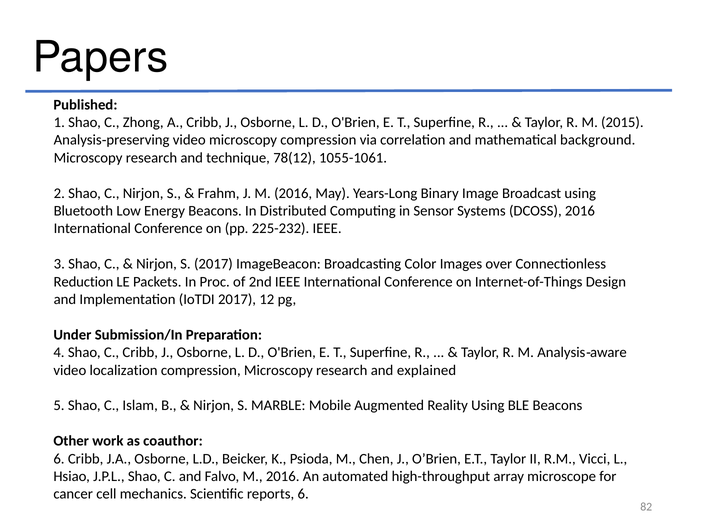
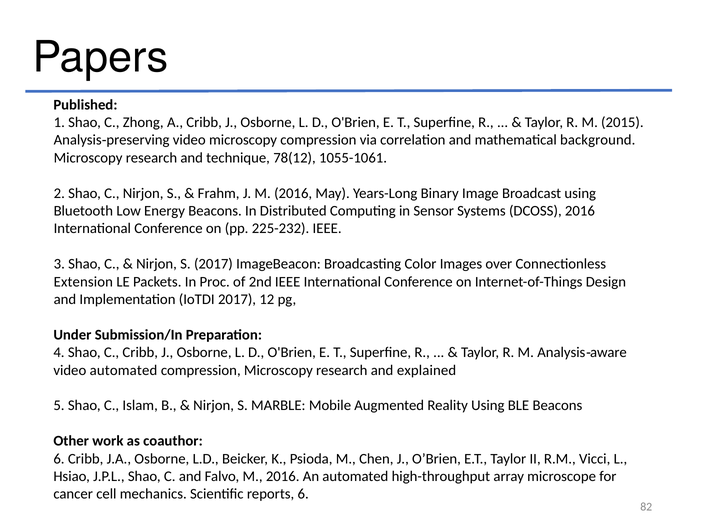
Reduction: Reduction -> Extension (83, 282)
video localization: localization -> automated (123, 370)
